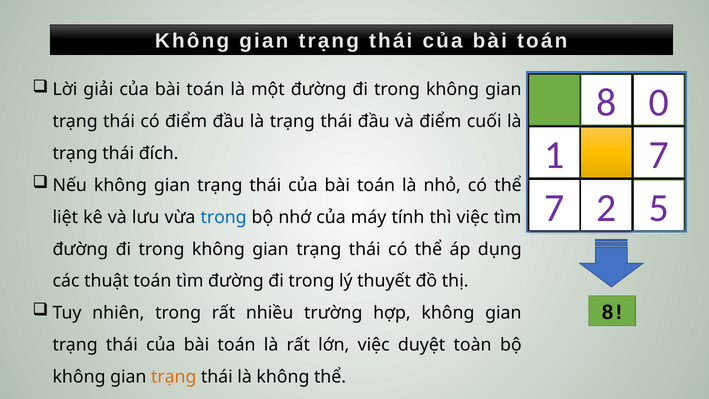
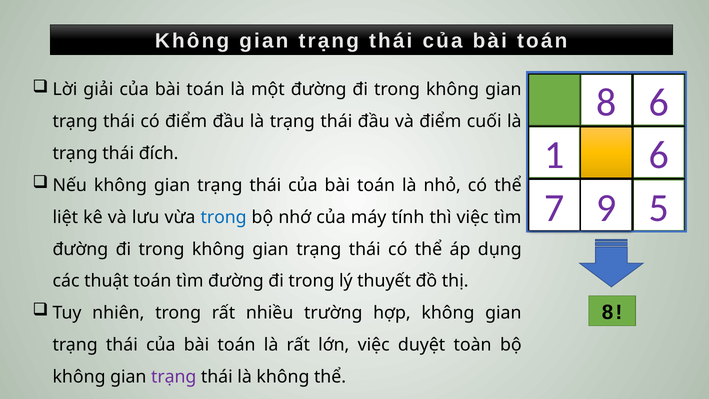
8 0: 0 -> 6 (659, 103)
1 7: 7 -> 6 (659, 155)
7 2: 2 -> 9 (606, 208)
trạng colour: orange -> purple (174, 377)
